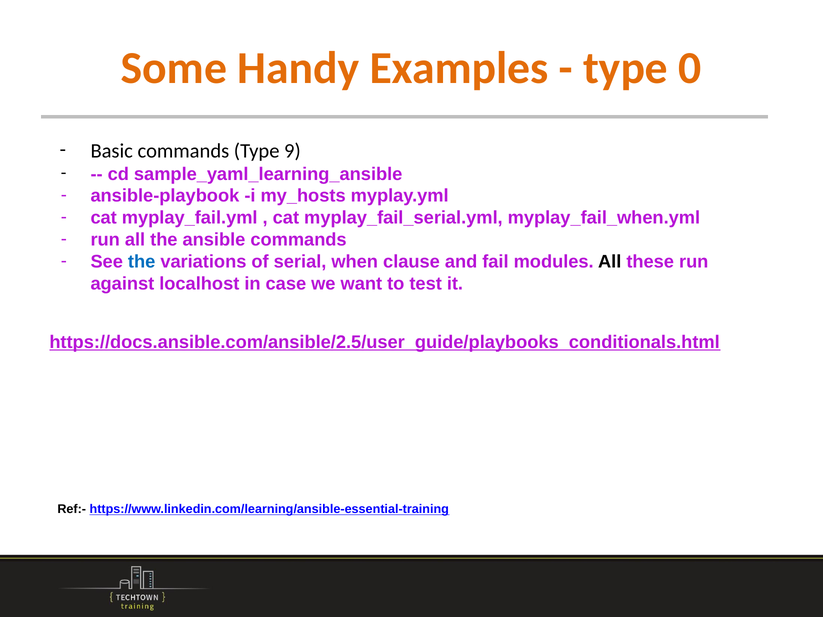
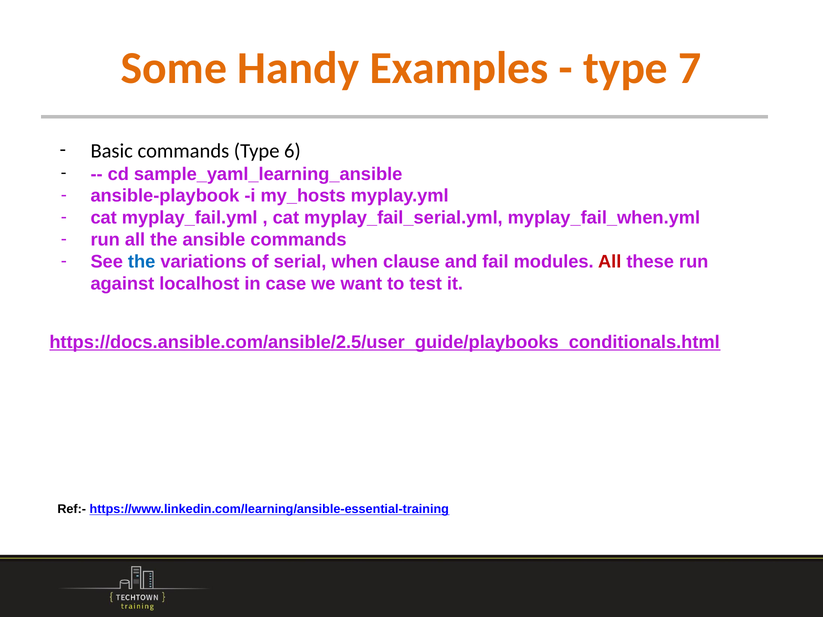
0: 0 -> 7 (690, 68)
9: 9 -> 6 (292, 151)
All colour: black -> red (610, 262)
